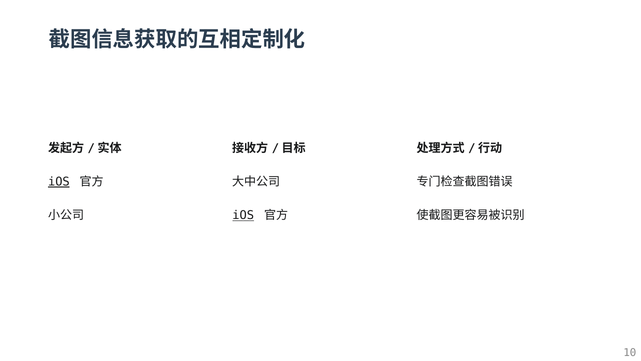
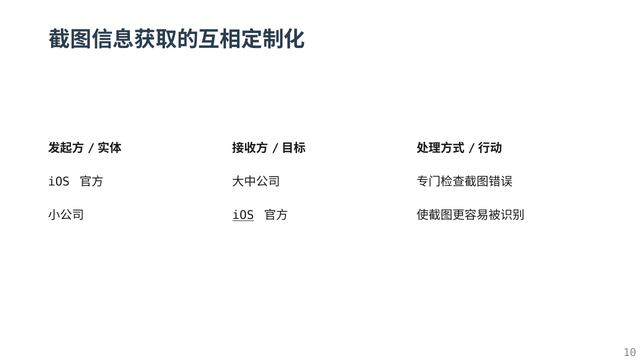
iOS underline: present -> none (59, 182)
